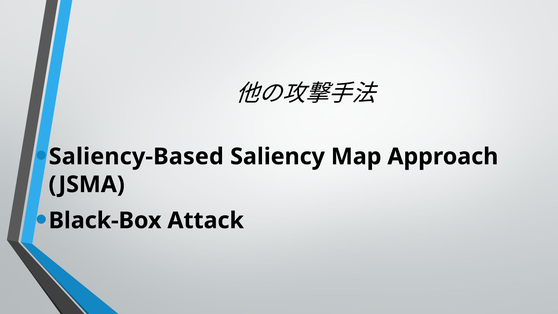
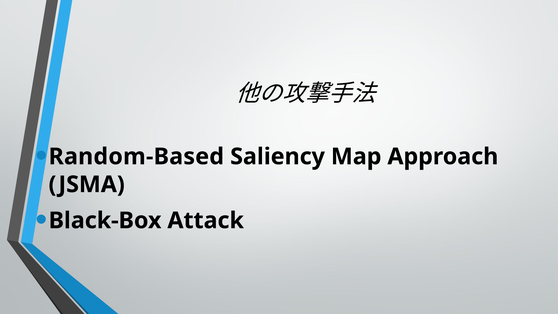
Saliency-Based: Saliency-Based -> Random-Based (136, 157)
